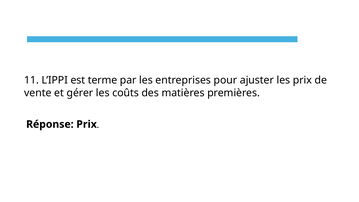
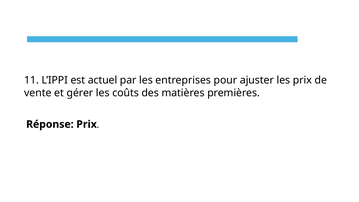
terme: terme -> actuel (103, 80)
